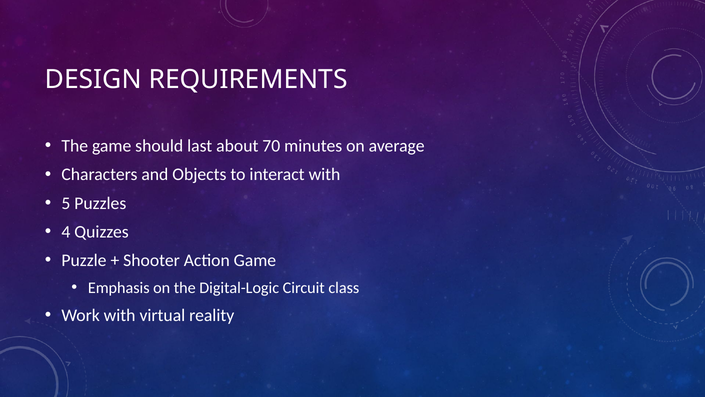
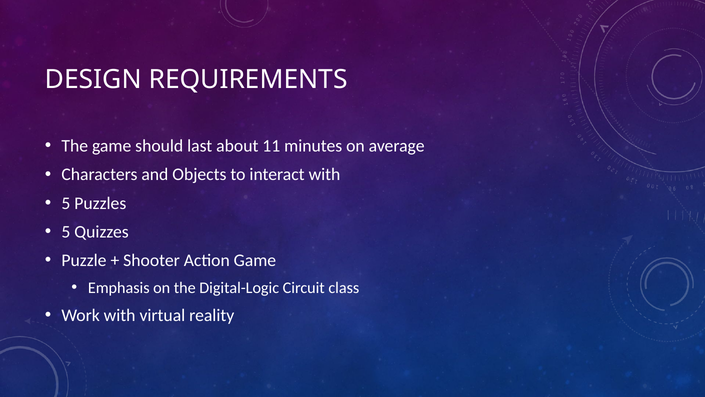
70: 70 -> 11 (271, 146)
4: 4 -> 5 (66, 231)
